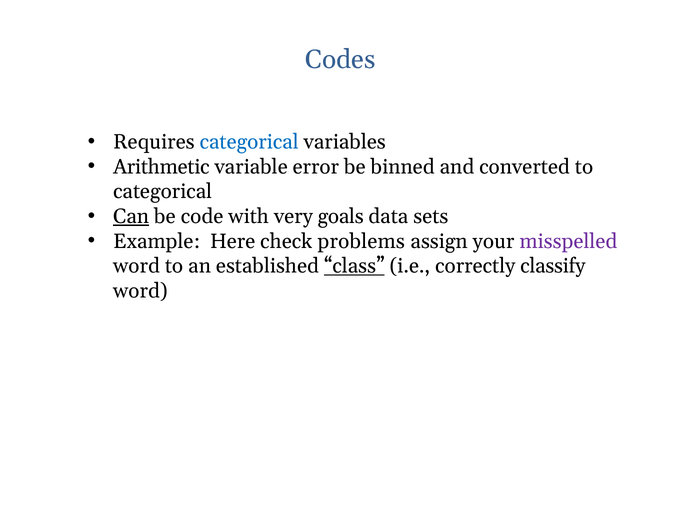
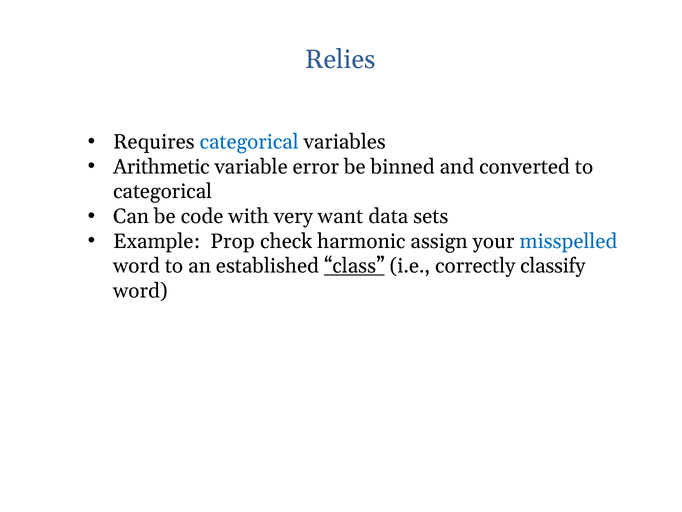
Codes: Codes -> Relies (340, 59)
Can underline: present -> none (131, 216)
goals: goals -> want (341, 216)
Here: Here -> Prop (233, 241)
problems: problems -> harmonic (361, 241)
misspelled colour: purple -> blue (568, 241)
